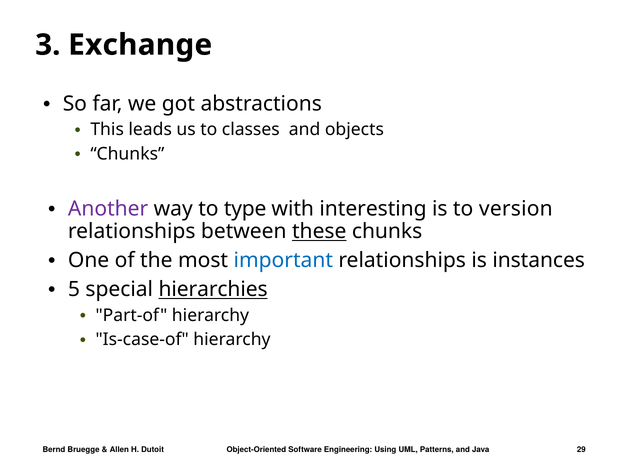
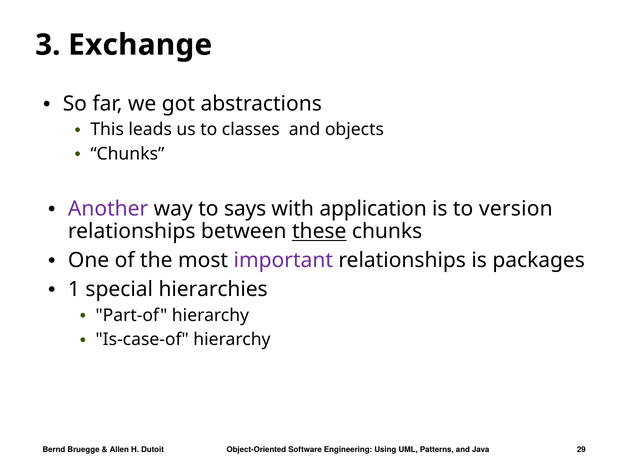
type: type -> says (245, 209)
interesting: interesting -> application (373, 209)
important colour: blue -> purple (283, 261)
instances: instances -> packages (539, 261)
5: 5 -> 1 (74, 290)
hierarchies underline: present -> none (213, 290)
